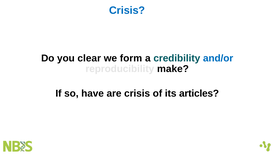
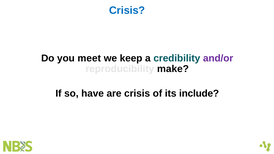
clear: clear -> meet (89, 58)
form: form -> keep (131, 58)
and/or colour: blue -> purple (218, 58)
articles: articles -> include (199, 93)
